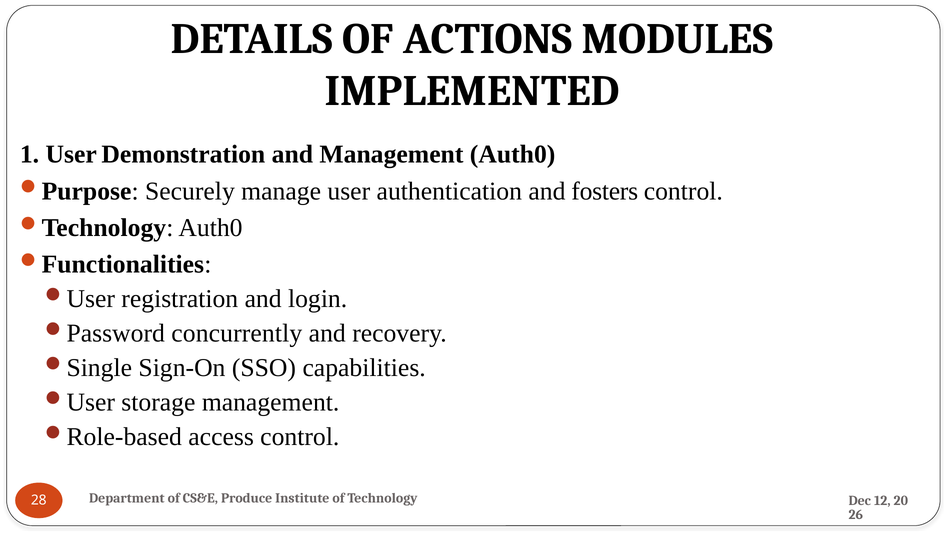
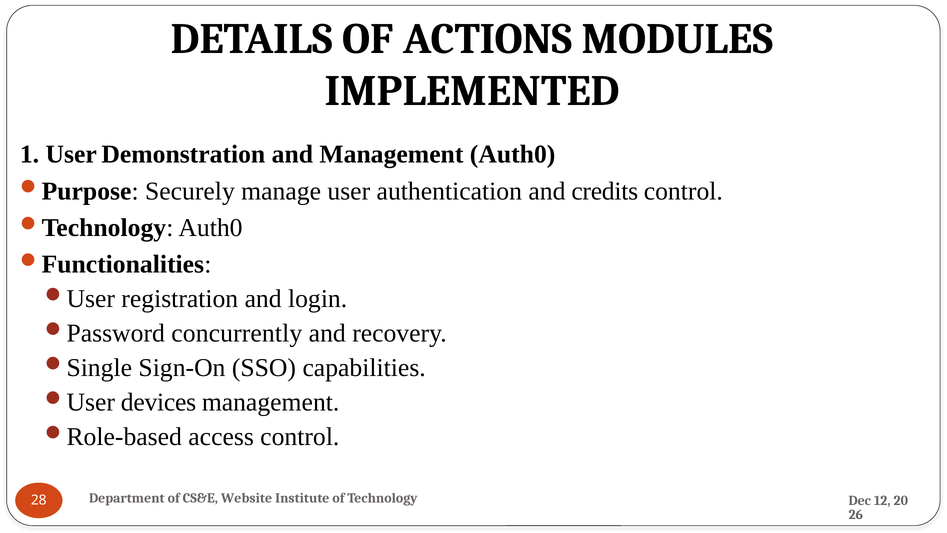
fosters: fosters -> credits (605, 191)
storage: storage -> devices (159, 402)
Produce: Produce -> Website (247, 498)
